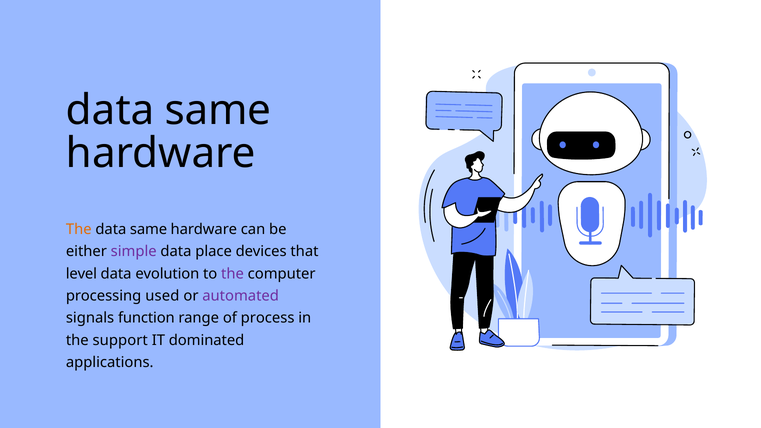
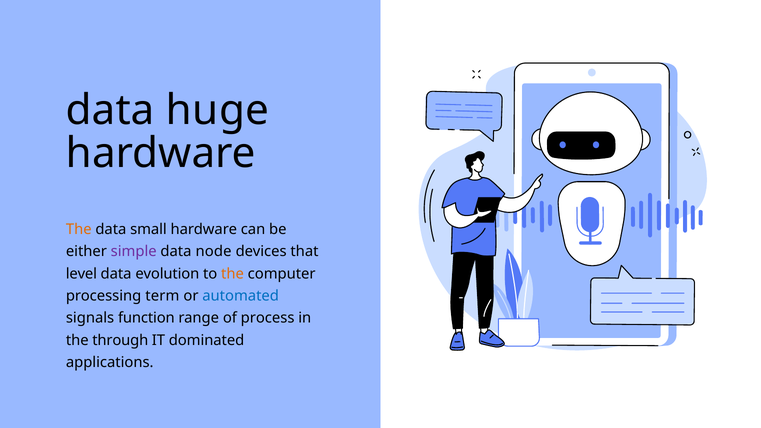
same: same -> huge (218, 111)
same: same -> small (149, 229)
place: place -> node (214, 251)
the colour: purple -> orange (233, 274)
used: used -> term (162, 296)
automated colour: purple -> blue (241, 296)
support: support -> through (120, 340)
